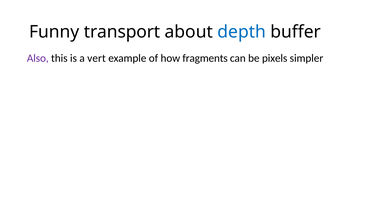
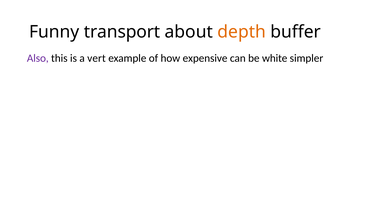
depth colour: blue -> orange (242, 32)
fragments: fragments -> expensive (205, 58)
pixels: pixels -> white (275, 58)
